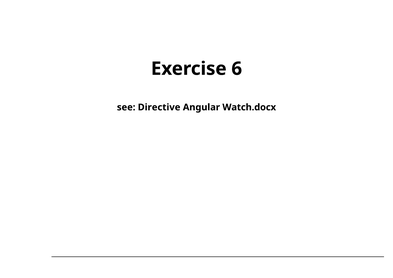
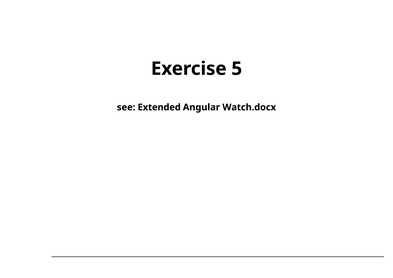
6: 6 -> 5 (237, 69)
Directive: Directive -> Extended (159, 107)
